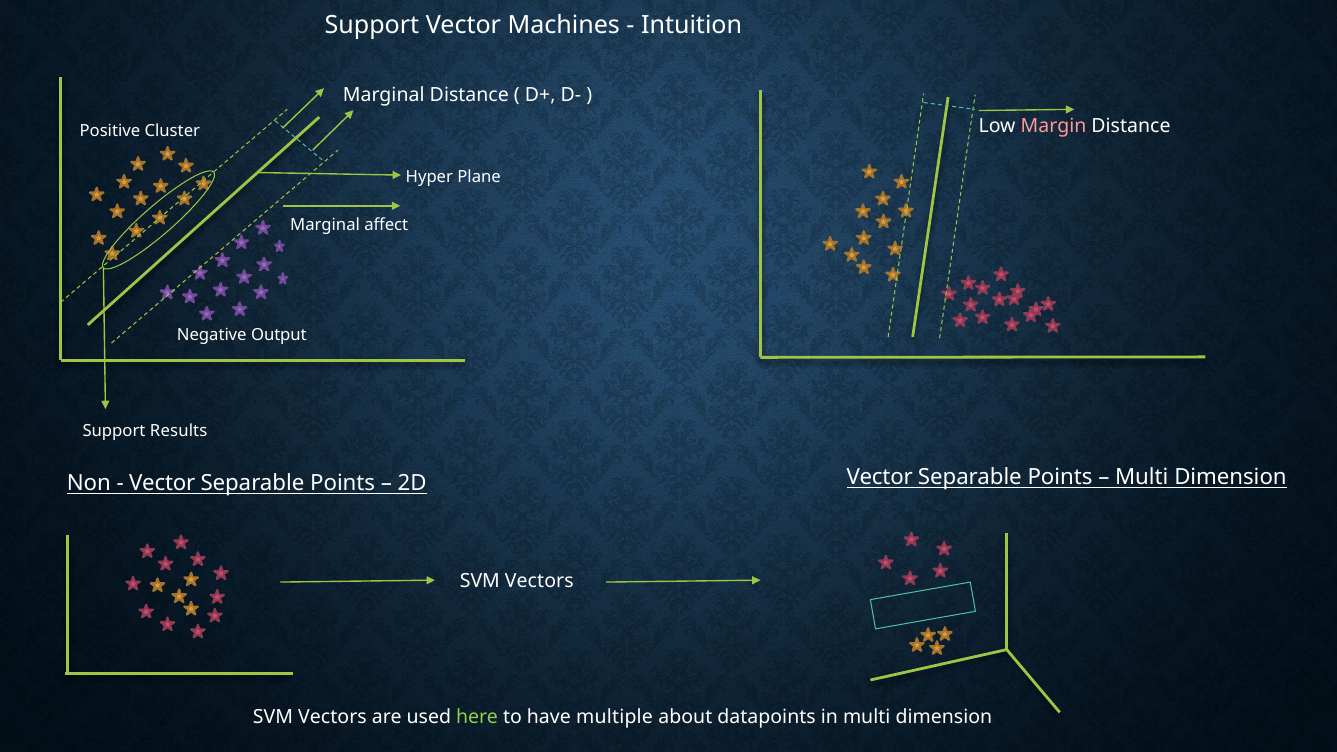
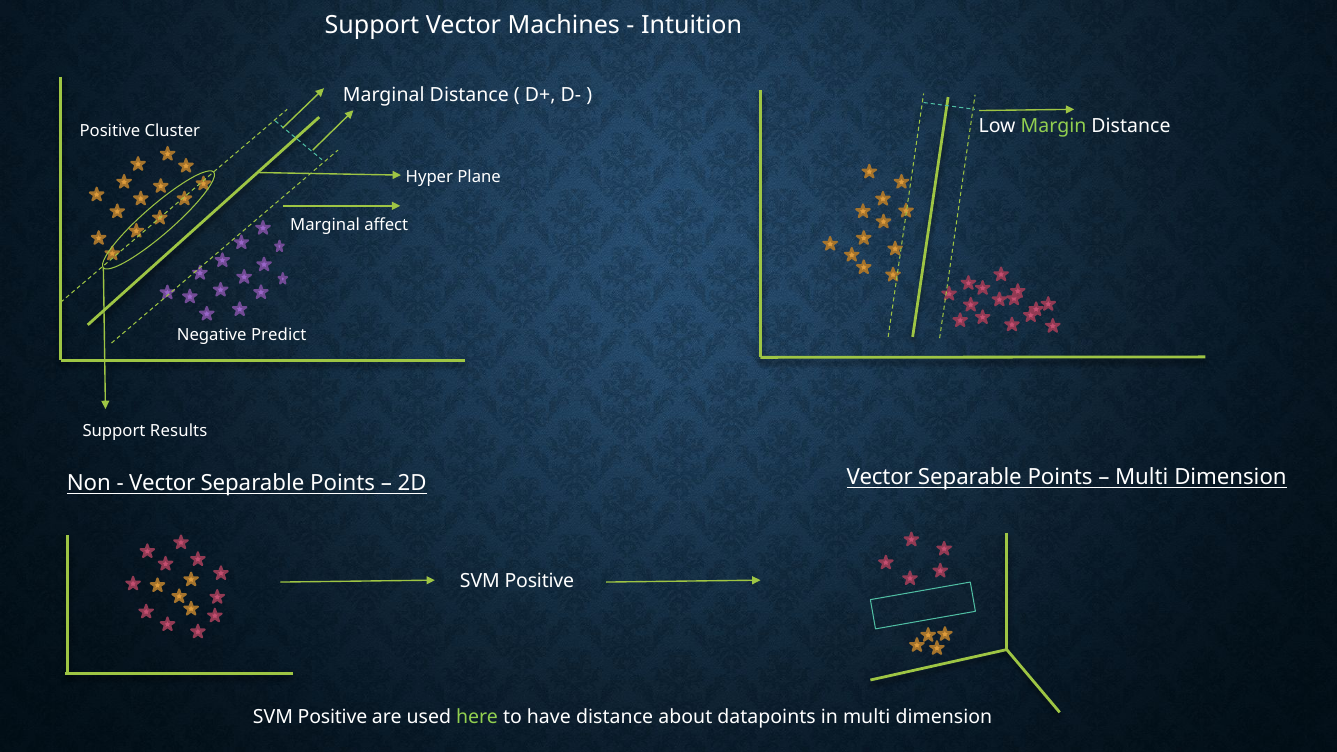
Margin colour: pink -> light green (1054, 126)
Output: Output -> Predict (279, 335)
Vectors: Vectors -> Positive (539, 581)
Vectors: Vectors -> Positive (332, 717)
have multiple: multiple -> distance (615, 717)
